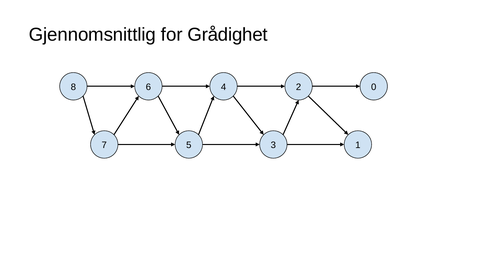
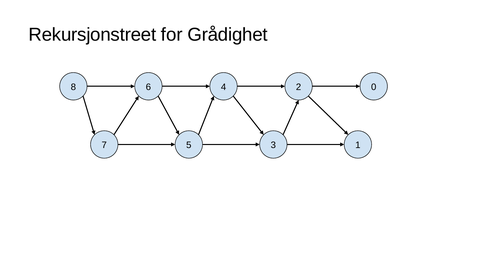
Gjennomsnittlig: Gjennomsnittlig -> Rekursjonstreet (92, 35)
